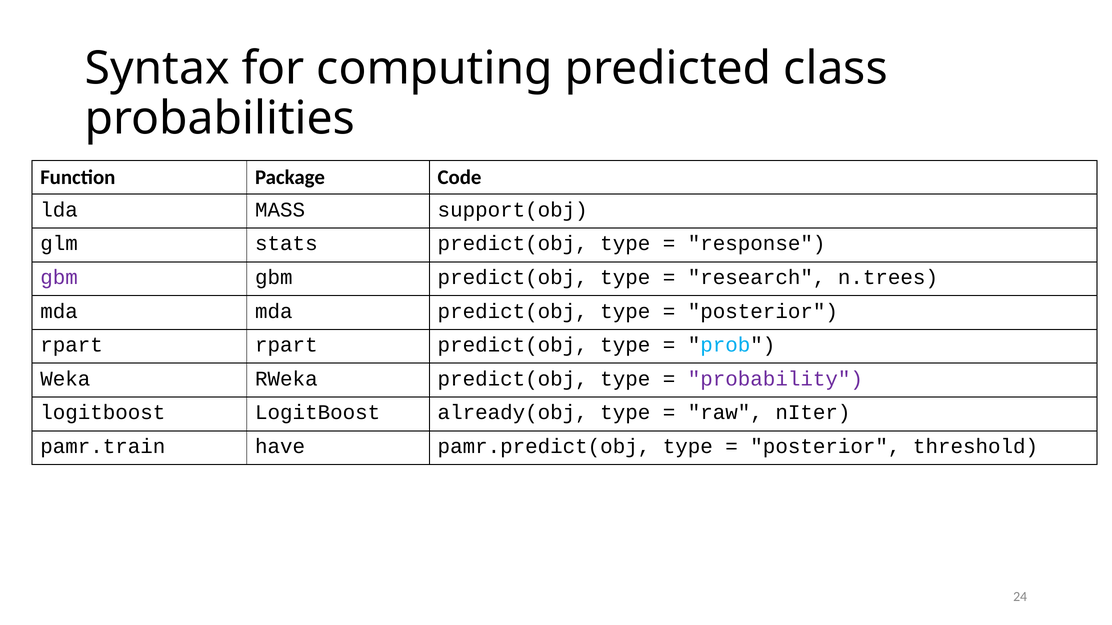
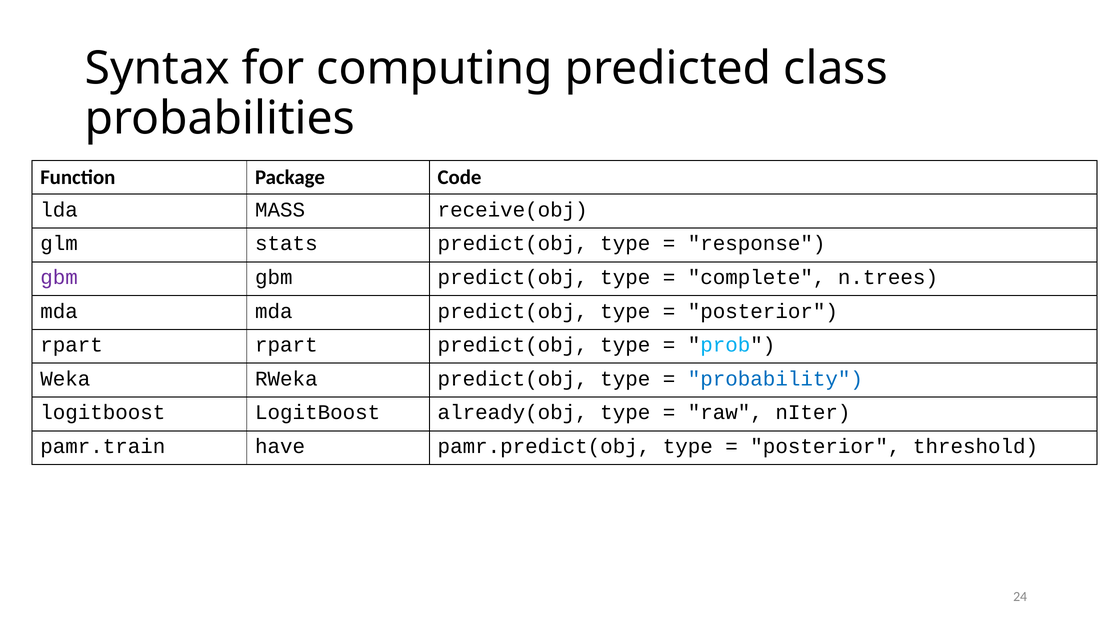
support(obj: support(obj -> receive(obj (513, 210)
research: research -> complete (757, 278)
probability colour: purple -> blue (775, 379)
